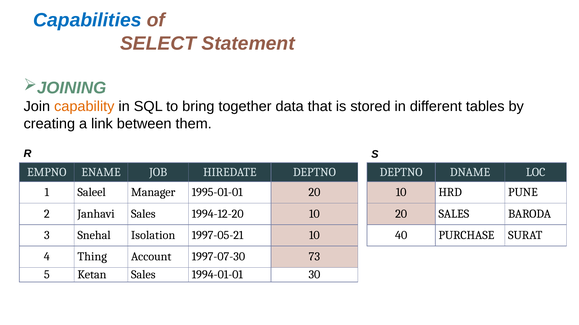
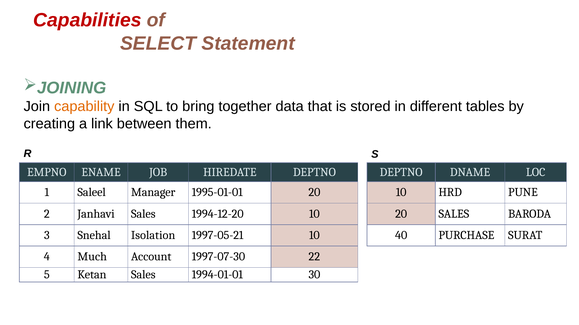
Capabilities colour: blue -> red (87, 20)
Thing: Thing -> Much (92, 257)
73: 73 -> 22 (314, 257)
